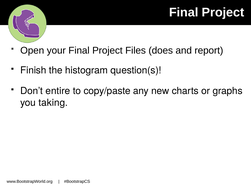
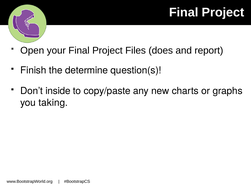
histogram: histogram -> determine (87, 70)
entire: entire -> inside (58, 91)
